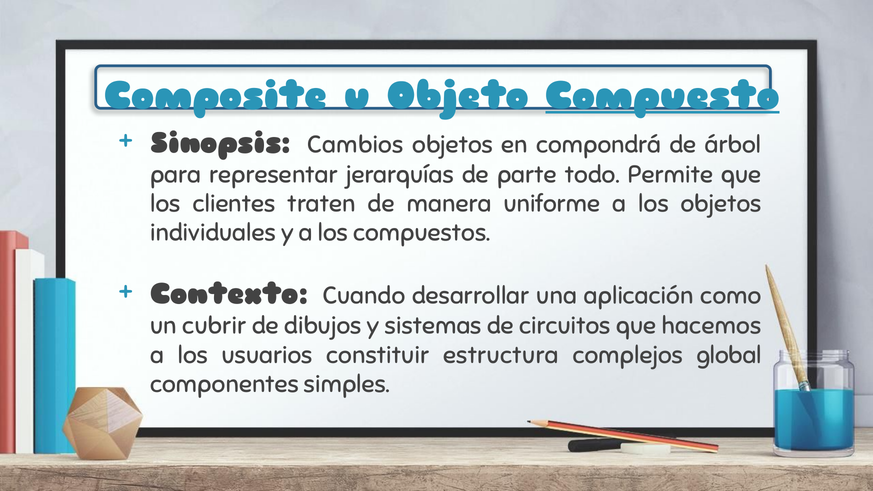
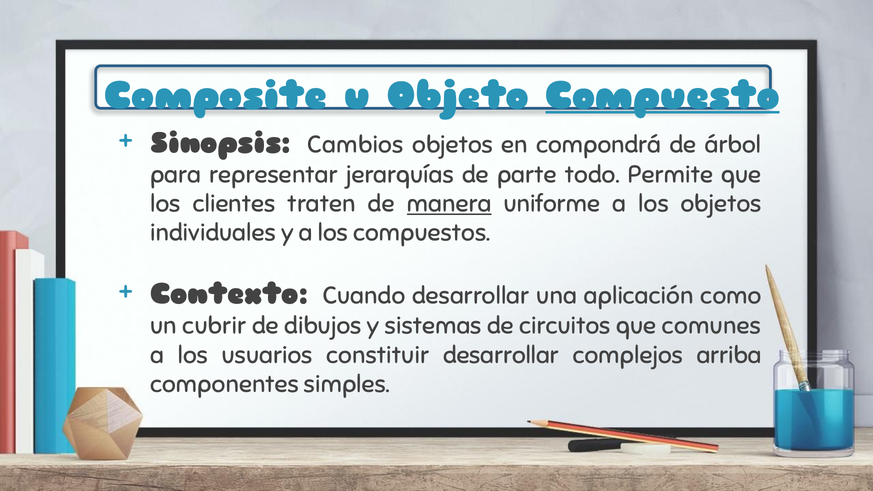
manera underline: none -> present (449, 204)
hacemos: hacemos -> comunes (711, 326)
constituir estructura: estructura -> desarrollar (501, 355)
global: global -> arriba (729, 355)
